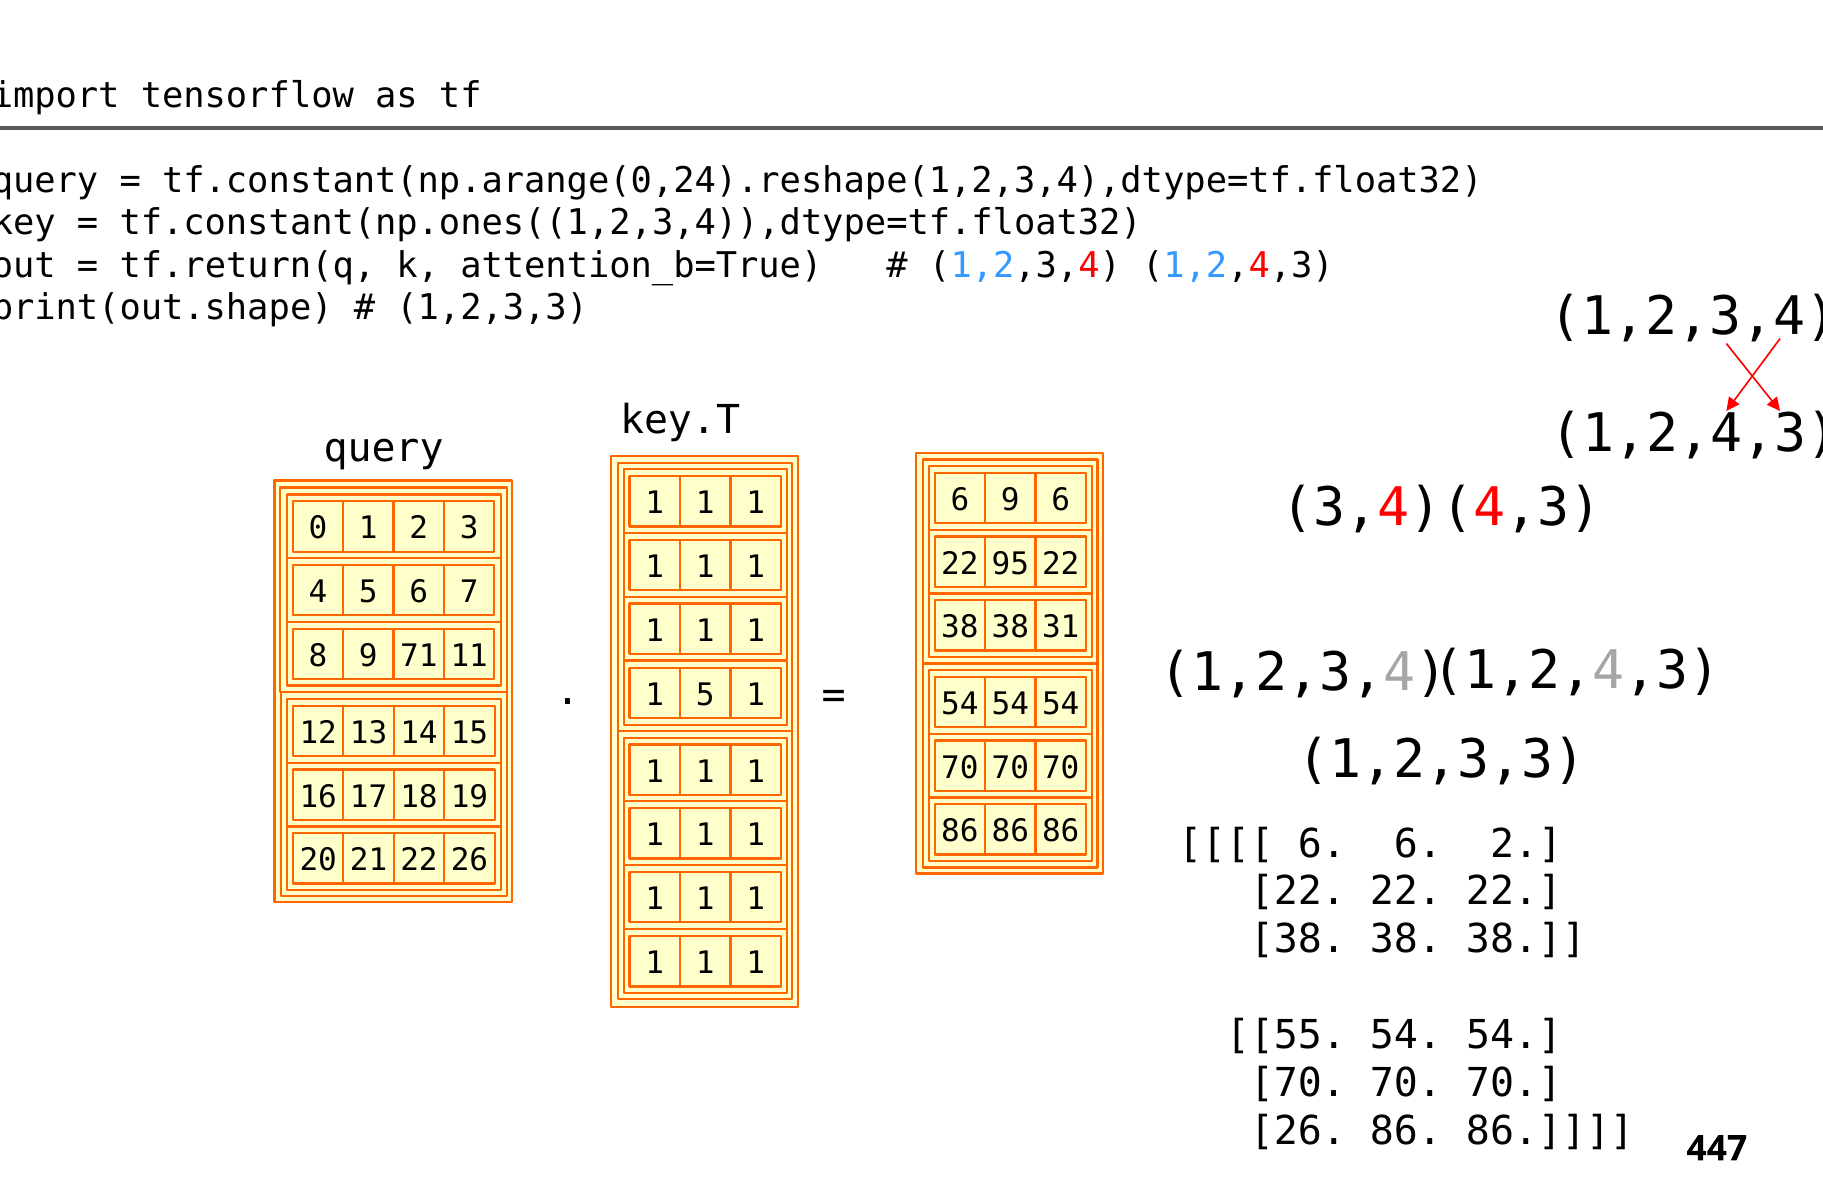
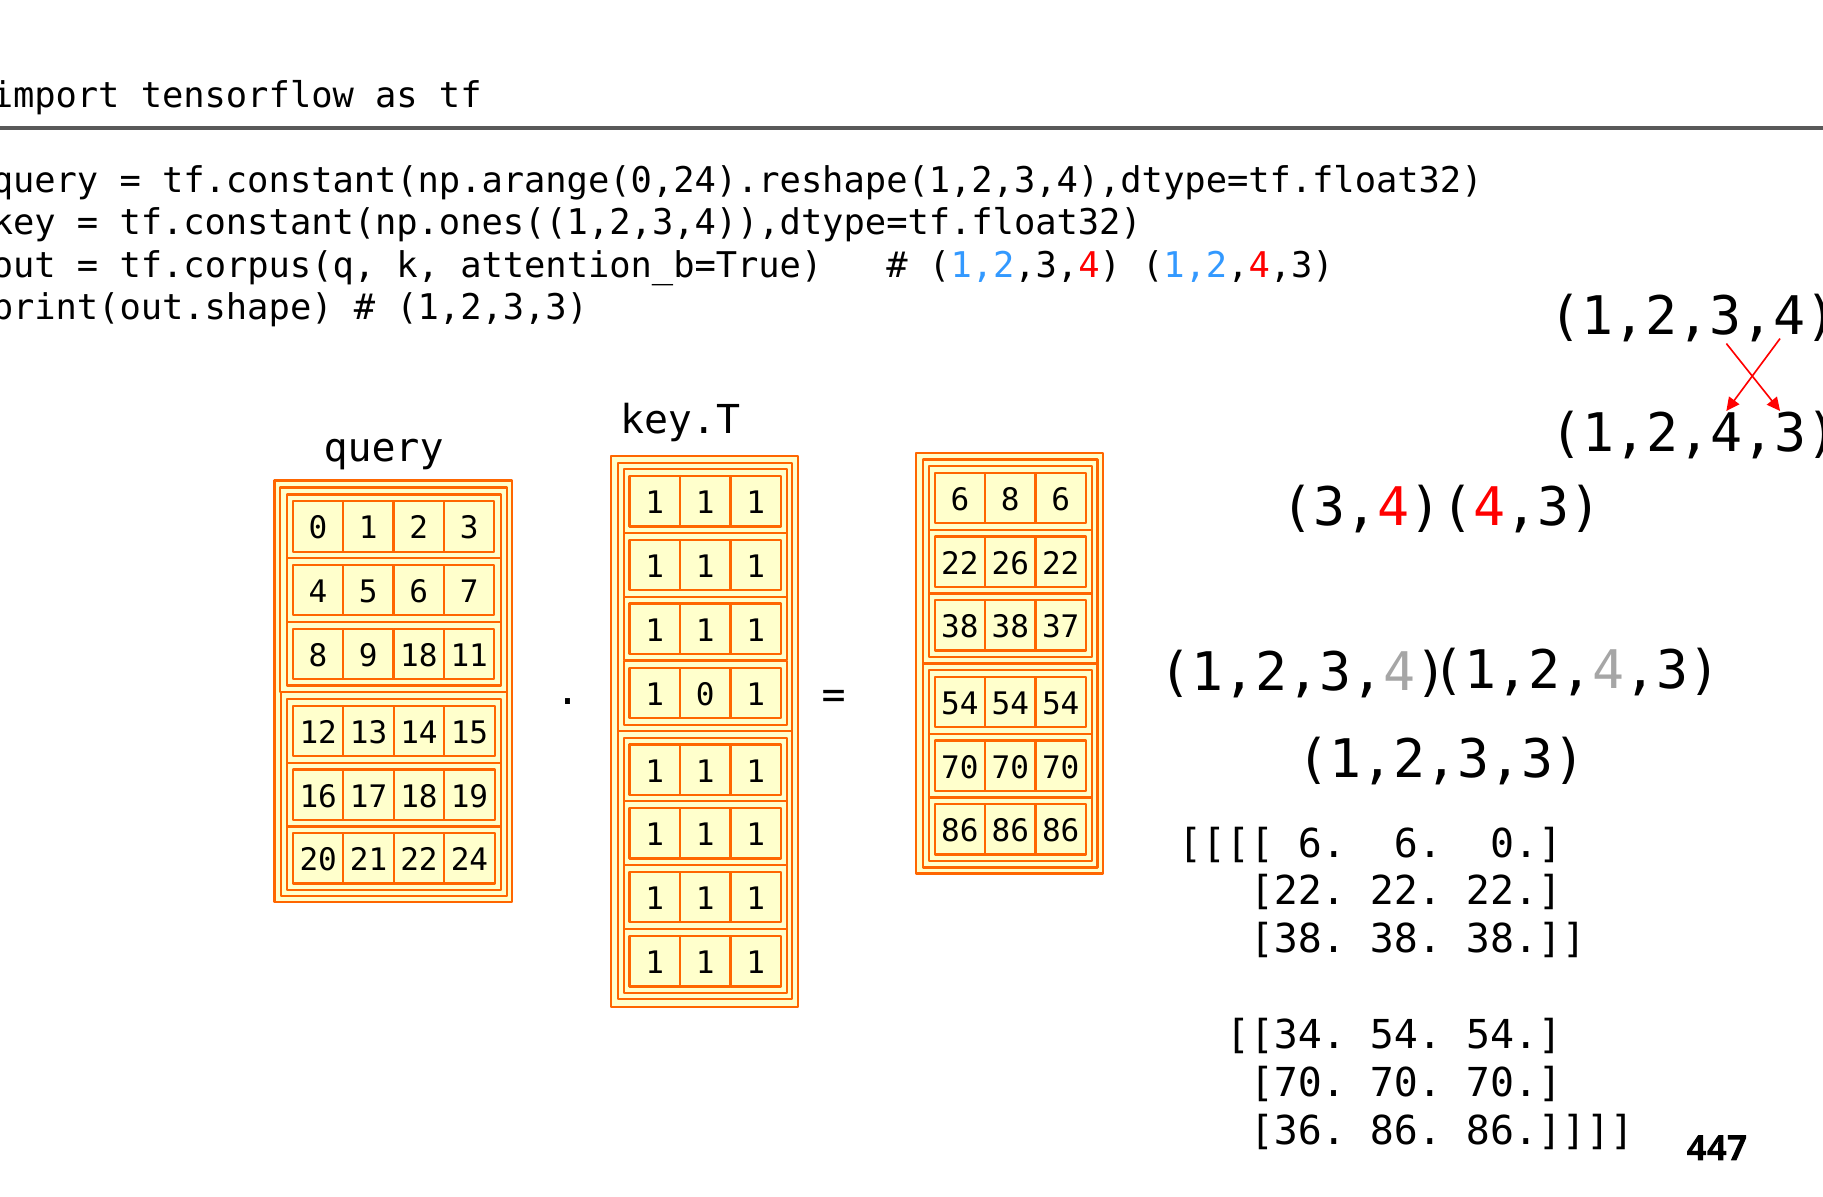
tf.return(q: tf.return(q -> tf.corpus(q (247, 266)
6 9: 9 -> 8 (1010, 500)
95: 95 -> 26 (1010, 564)
31: 31 -> 37 (1061, 628)
9 71: 71 -> 18 (419, 656)
1 5: 5 -> 0 (705, 695)
6 2: 2 -> 0 (1526, 844)
22 26: 26 -> 24 (469, 861)
55: 55 -> 34 (1286, 1036)
26: 26 -> 36 (1298, 1131)
